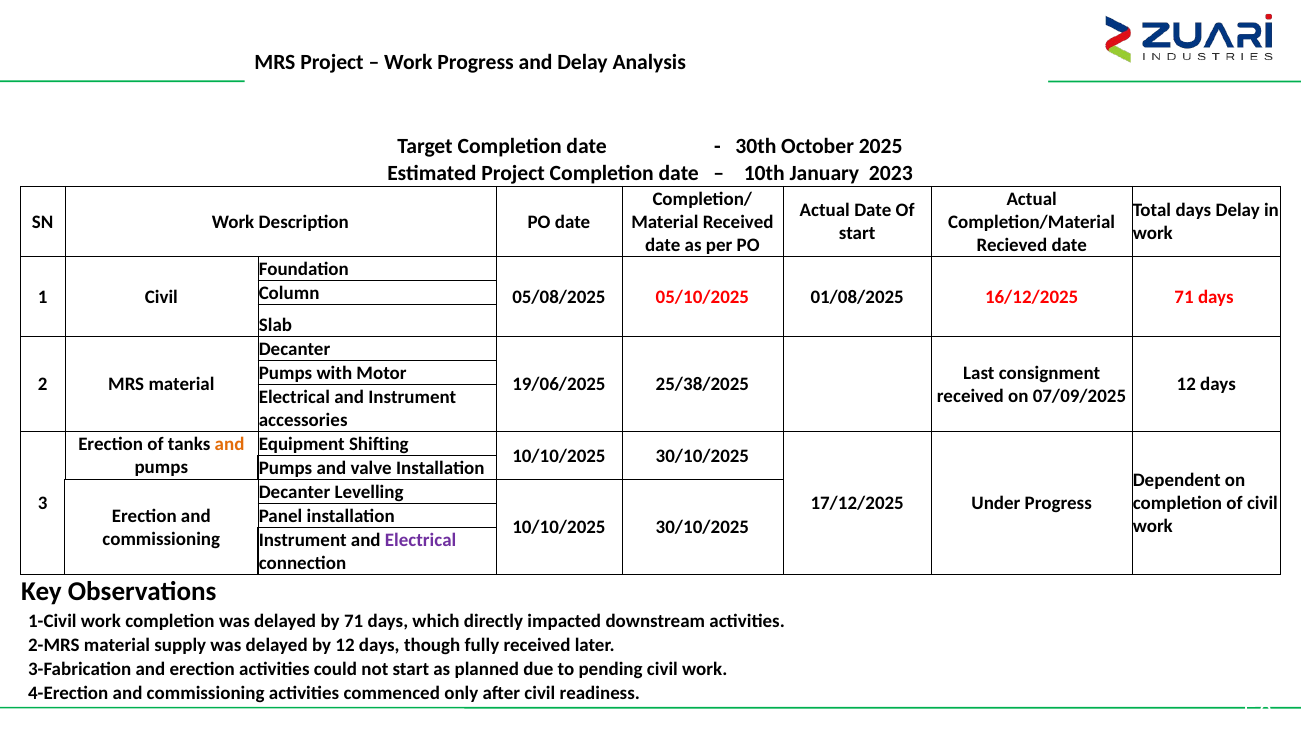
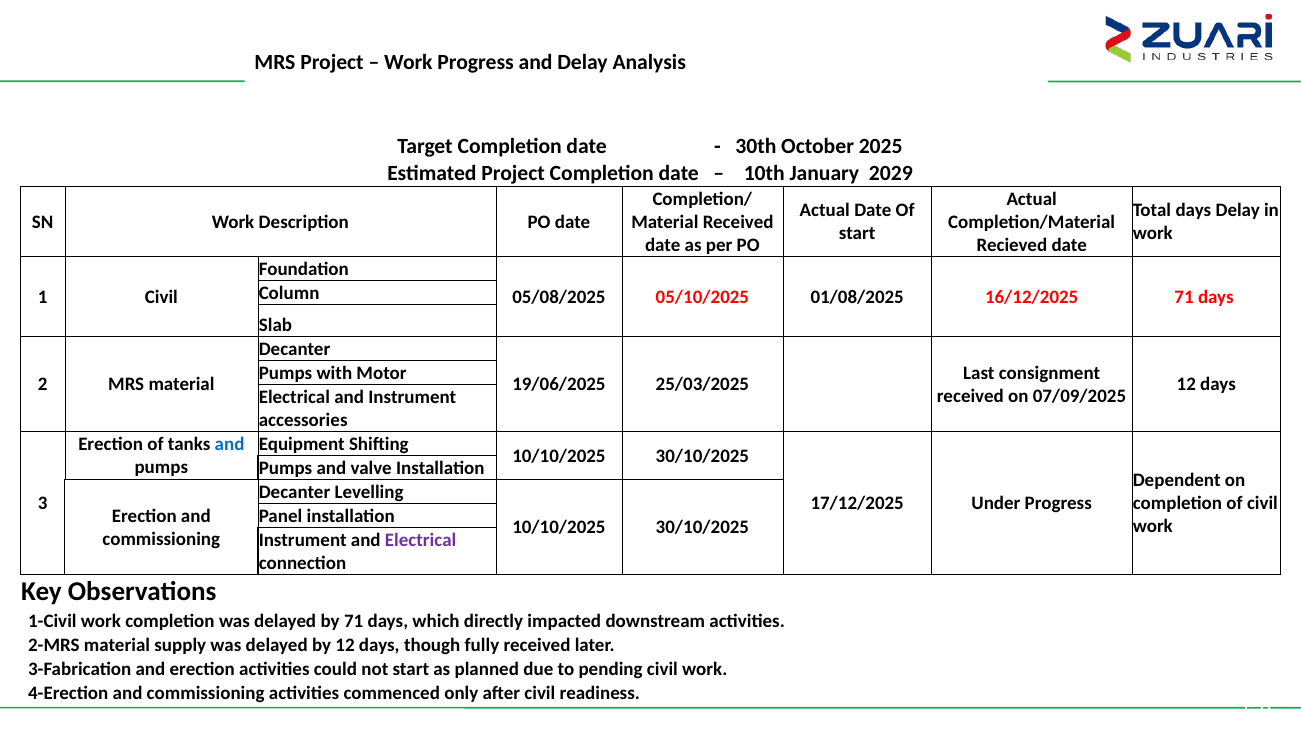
2023: 2023 -> 2029 (891, 173)
25/38/2025: 25/38/2025 -> 25/03/2025 (702, 384)
and colour: orange -> blue (230, 444)
